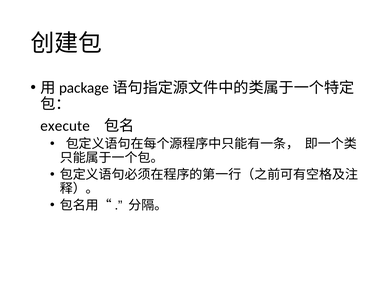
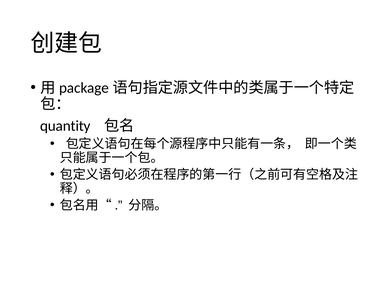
execute: execute -> quantity (65, 126)
